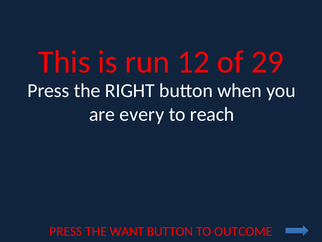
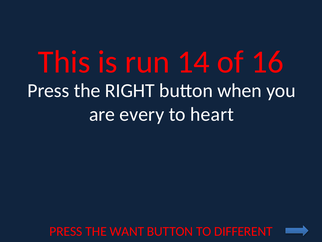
12: 12 -> 14 (193, 62)
29: 29 -> 16 (267, 62)
reach: reach -> heart (212, 114)
OUTCOME: OUTCOME -> DIFFERENT (243, 231)
